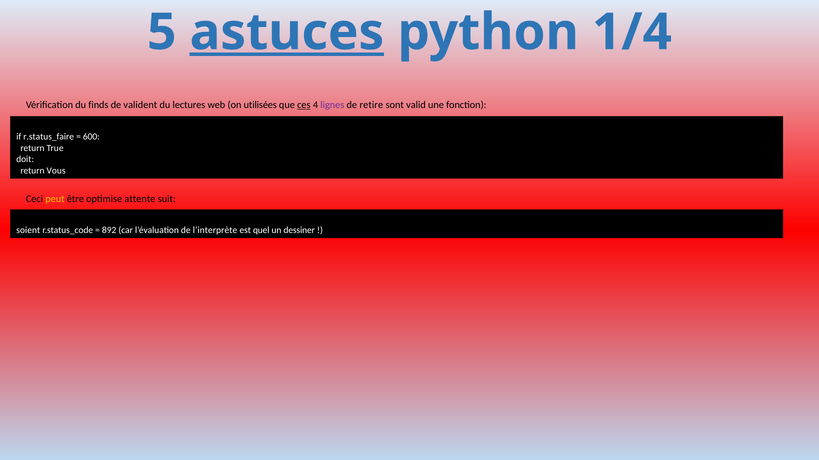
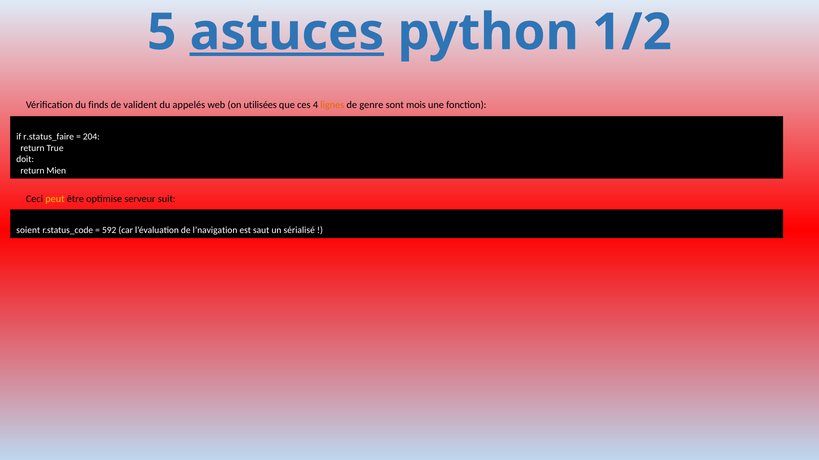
1/4: 1/4 -> 1/2 (632, 32)
lectures: lectures -> appelés (189, 105)
ces underline: present -> none (304, 105)
lignes colour: purple -> orange (332, 105)
retire: retire -> genre (371, 105)
valid: valid -> mois (416, 105)
600: 600 -> 204 (91, 137)
Vous: Vous -> Mien (56, 171)
attente: attente -> serveur (140, 199)
892: 892 -> 592 (109, 230)
l’interprète: l’interprète -> l’navigation (215, 230)
quel: quel -> saut (261, 230)
dessiner: dessiner -> sérialisé (299, 230)
